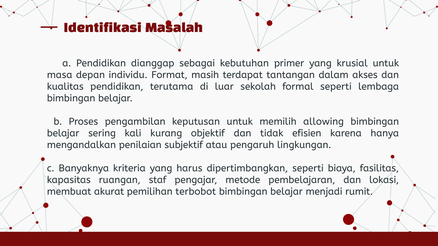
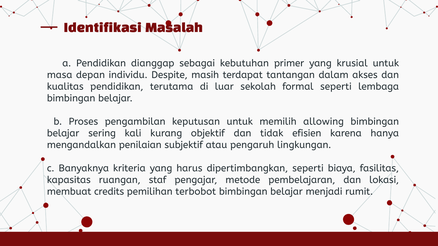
Format: Format -> Despite (170, 75)
akurat: akurat -> credits (109, 192)
